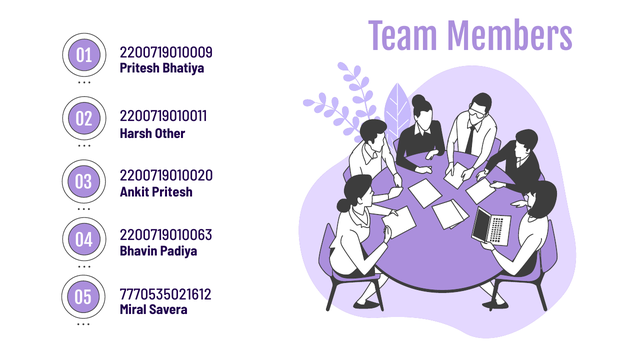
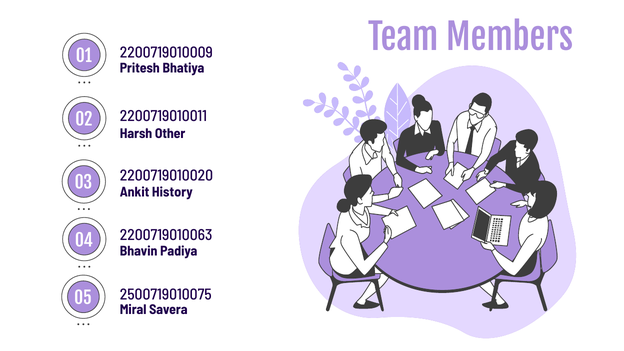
Ankit Pritesh: Pritesh -> History (172, 192)
7770535021612: 7770535021612 -> 2500719010075 (166, 295)
